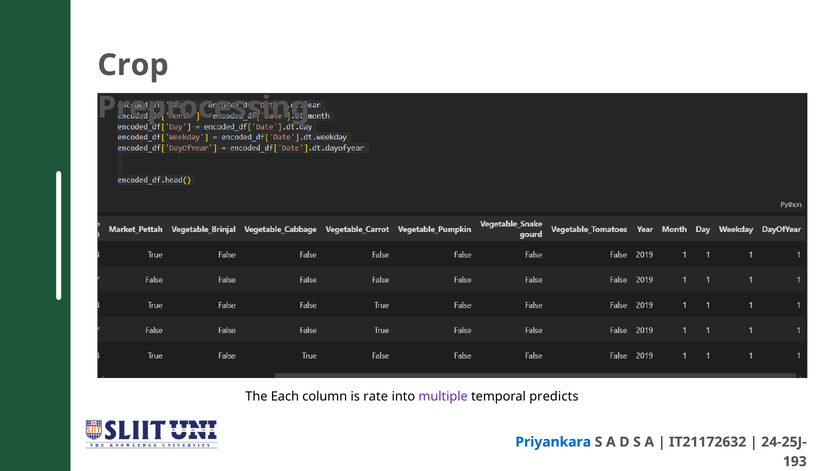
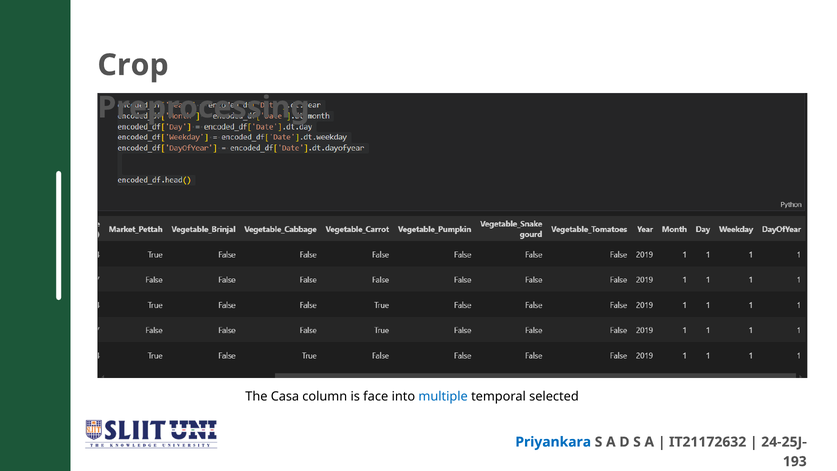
Each: Each -> Casa (285, 396)
rate: rate -> face (376, 396)
multiple colour: purple -> blue (443, 396)
predicts: predicts -> selected (554, 396)
